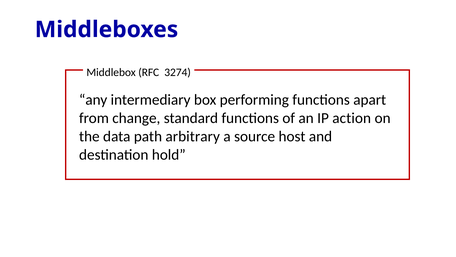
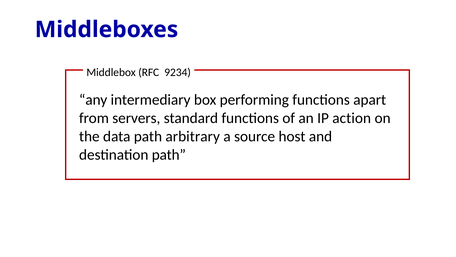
3274: 3274 -> 9234 (178, 72)
change: change -> servers (136, 118)
destination hold: hold -> path (169, 154)
